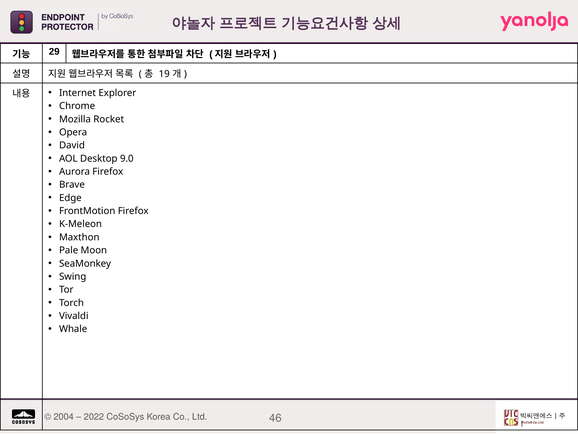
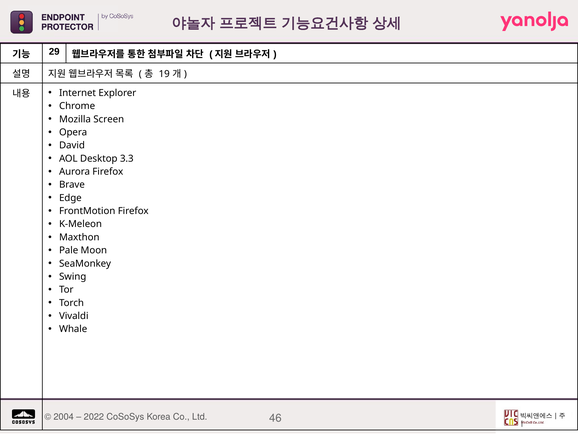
Rocket: Rocket -> Screen (109, 119)
9.0: 9.0 -> 3.3 (127, 158)
